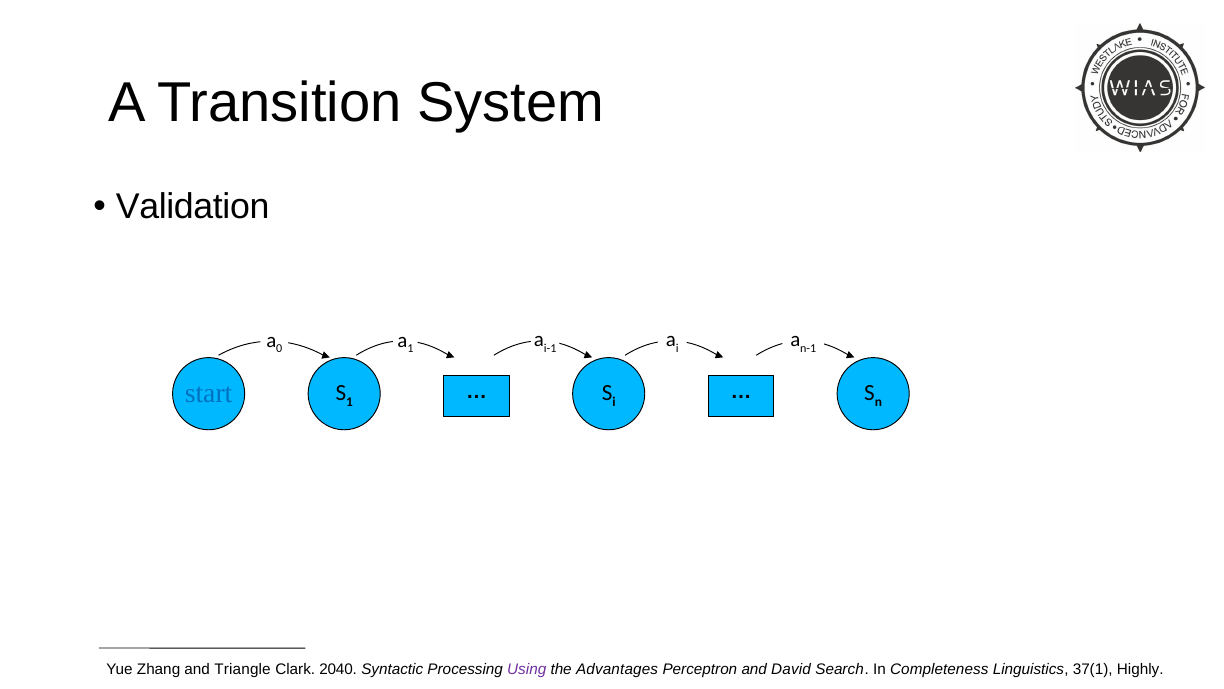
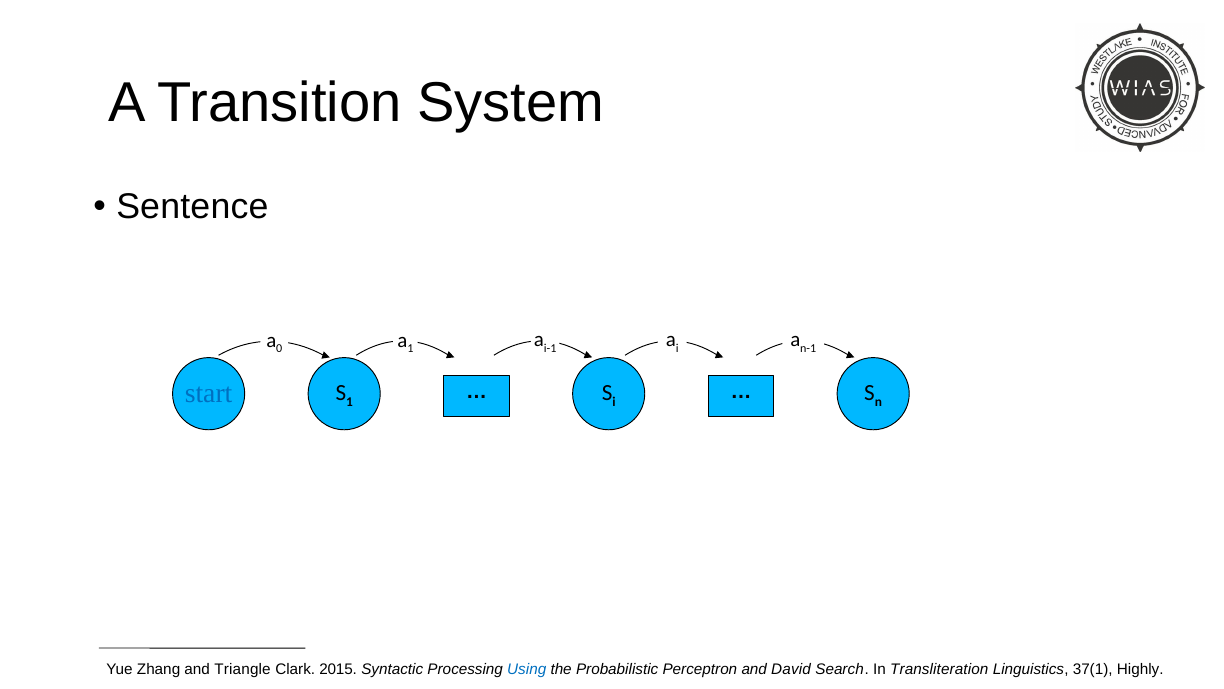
Validation: Validation -> Sentence (192, 207)
2040: 2040 -> 2015 (338, 669)
Using colour: purple -> blue (527, 669)
Advantages: Advantages -> Probabilistic (617, 669)
Completeness: Completeness -> Transliteration (939, 669)
